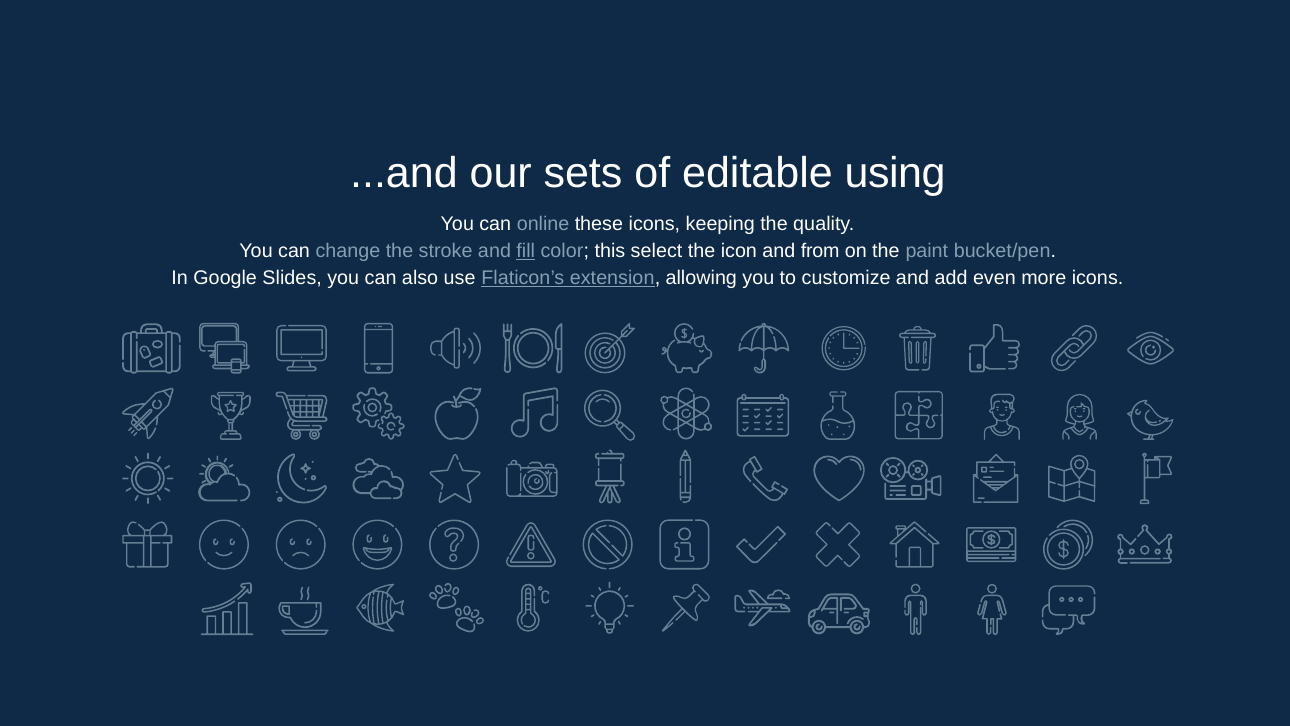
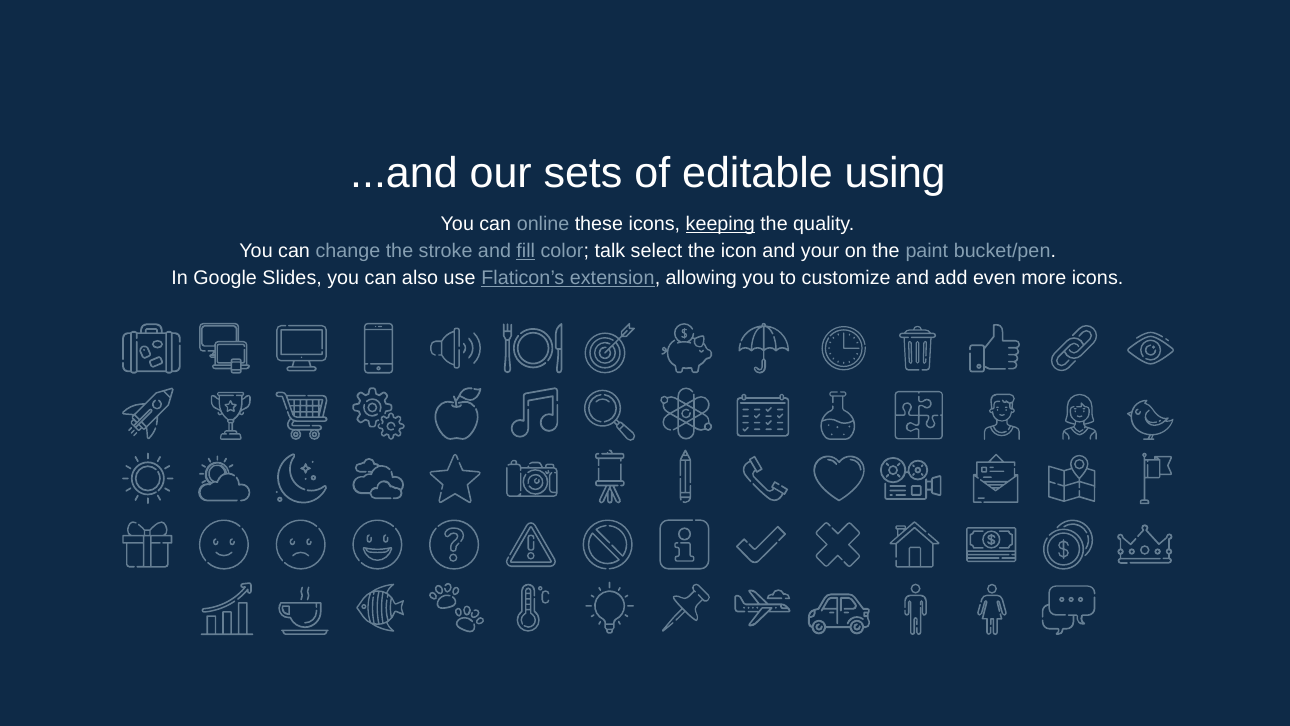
keeping underline: none -> present (720, 224)
this: this -> talk (610, 251)
from: from -> your (820, 251)
